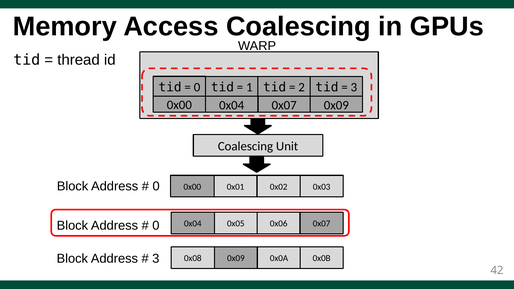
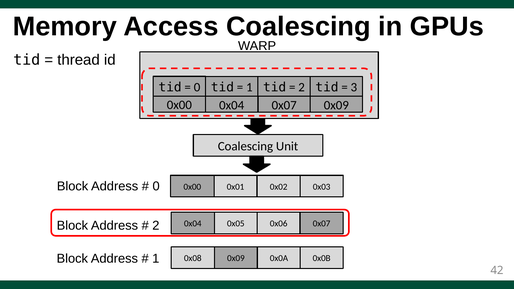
0: 0 -> 2 (156, 226)
3: 3 -> 1 (156, 259)
